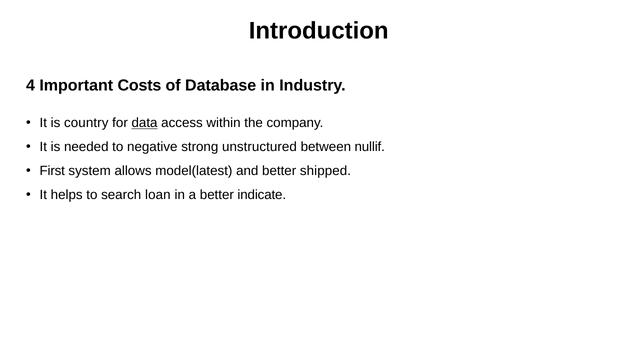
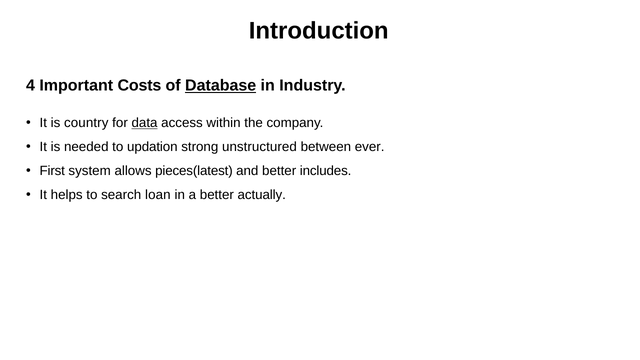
Database underline: none -> present (221, 86)
negative: negative -> updation (152, 147)
nullif: nullif -> ever (370, 147)
model(latest: model(latest -> pieces(latest (194, 171)
shipped: shipped -> includes (326, 171)
indicate: indicate -> actually (262, 195)
